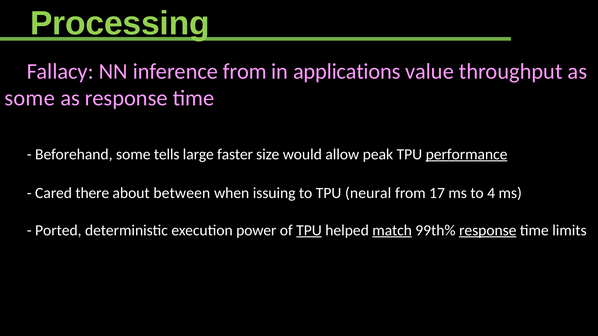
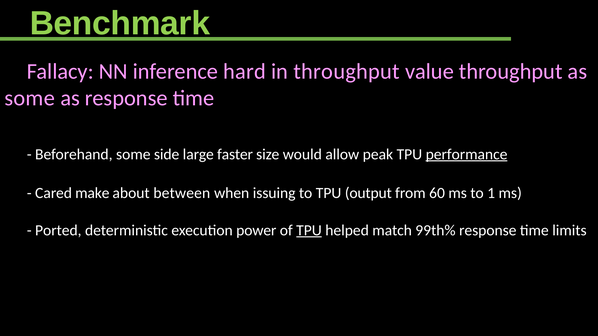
Processing: Processing -> Benchmark (120, 23)
inference from: from -> hard (245, 71)
in applications: applications -> throughput (347, 71)
tells: tells -> side (167, 154)
there: there -> make (92, 193)
neural: neural -> output (368, 193)
17: 17 -> 60 (437, 193)
4: 4 -> 1 (491, 193)
match underline: present -> none (392, 230)
response underline: present -> none (488, 230)
